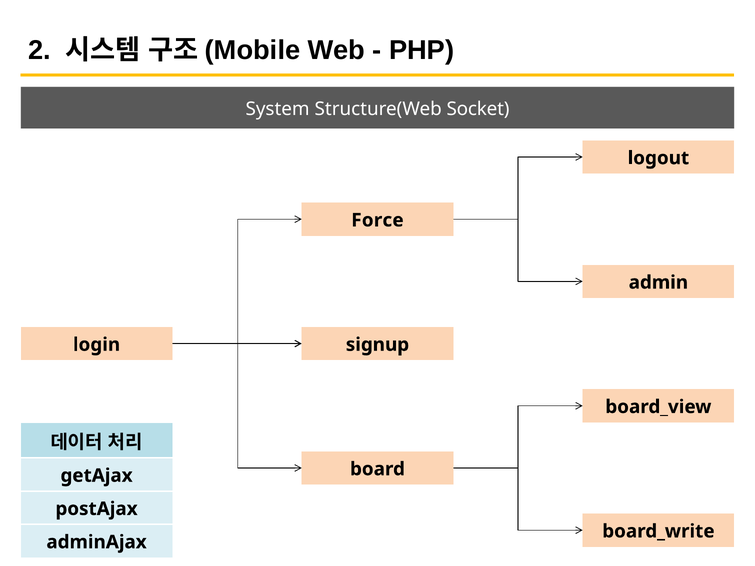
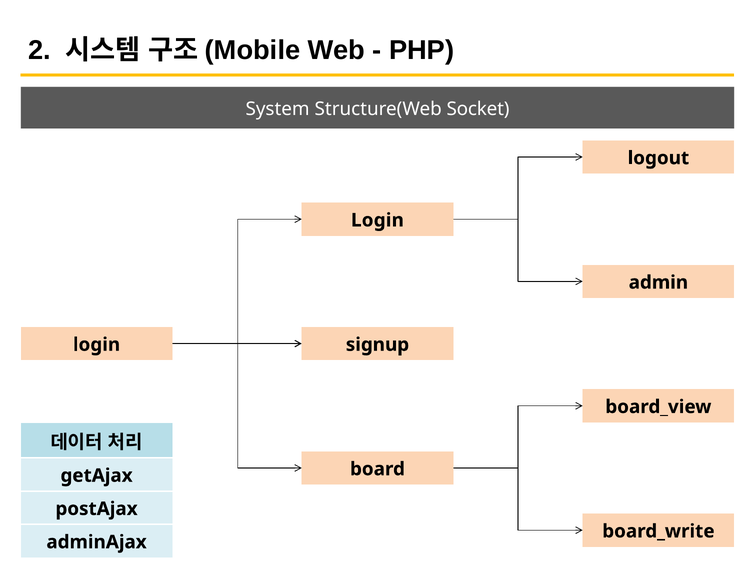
Force: Force -> Login (377, 220)
